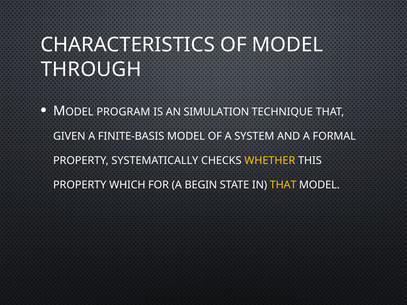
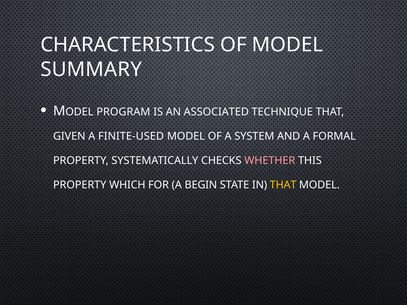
THROUGH: THROUGH -> SUMMARY (91, 69)
SIMULATION: SIMULATION -> ASSOCIATED (216, 112)
FINITE-BASIS: FINITE-BASIS -> FINITE-USED (131, 136)
WHETHER colour: yellow -> pink (270, 161)
